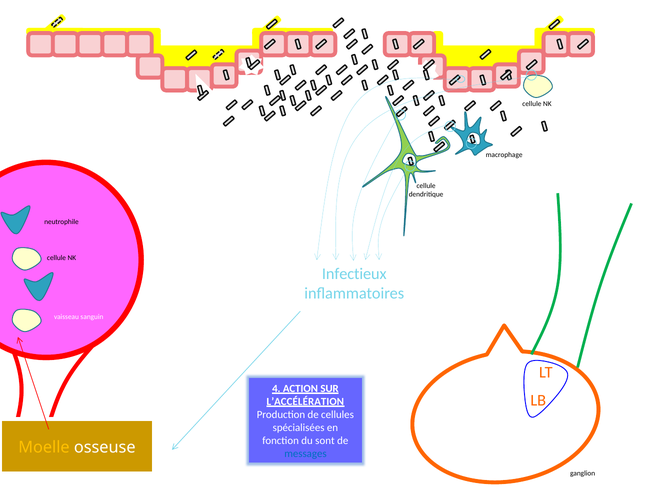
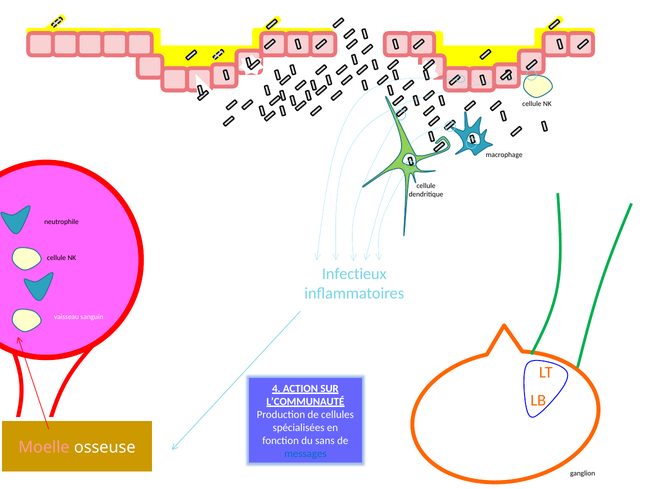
L’ACCÉLÉRATION: L’ACCÉLÉRATION -> L’COMMUNAUTÉ (305, 402)
sont: sont -> sans (325, 441)
Moelle colour: yellow -> pink (44, 447)
